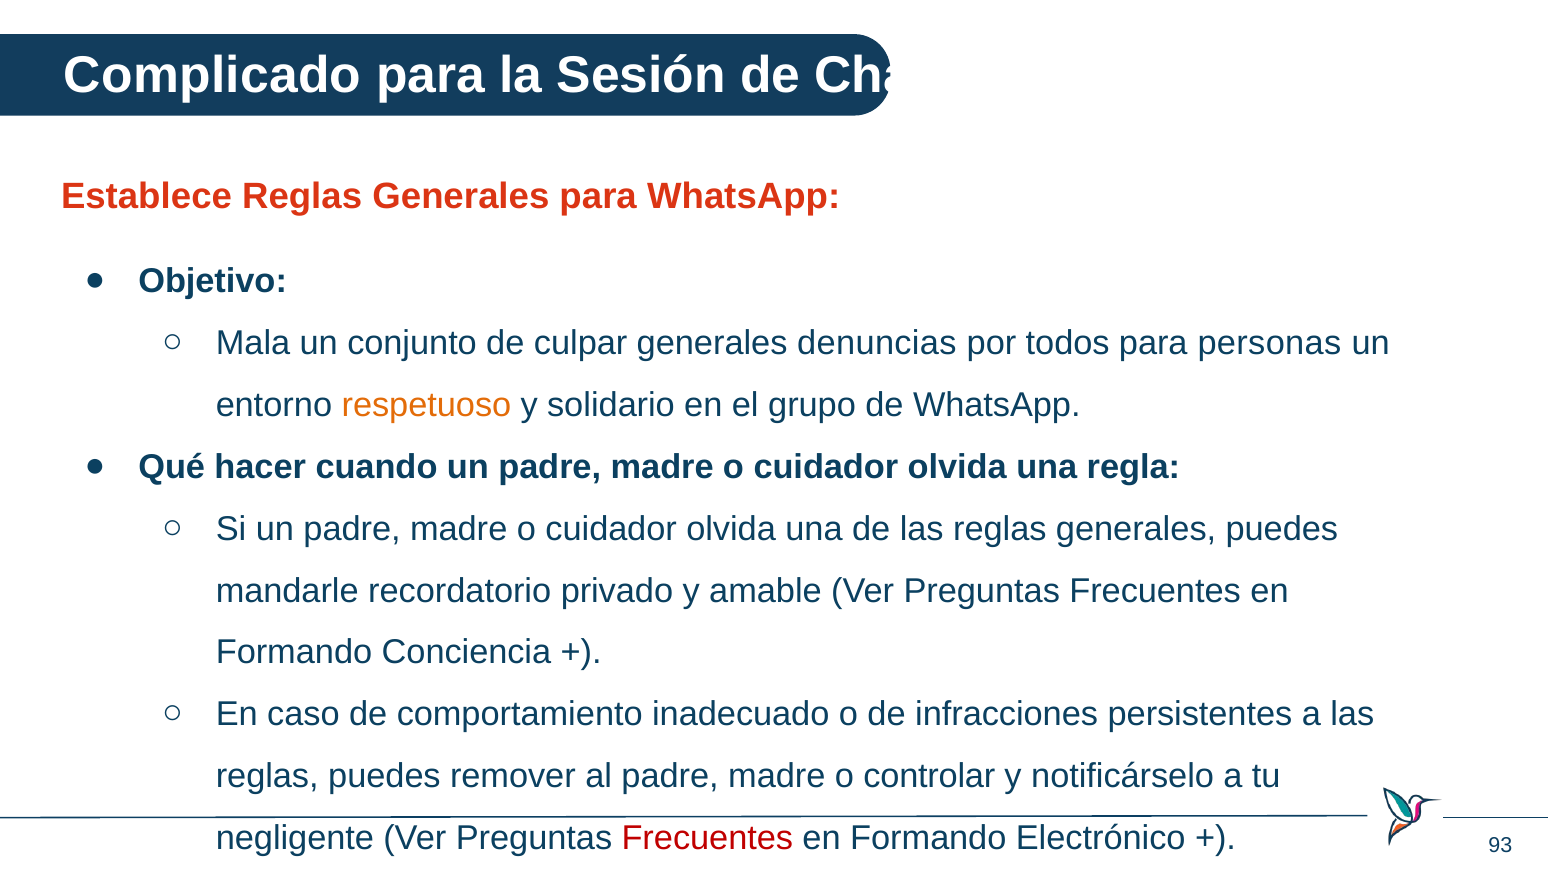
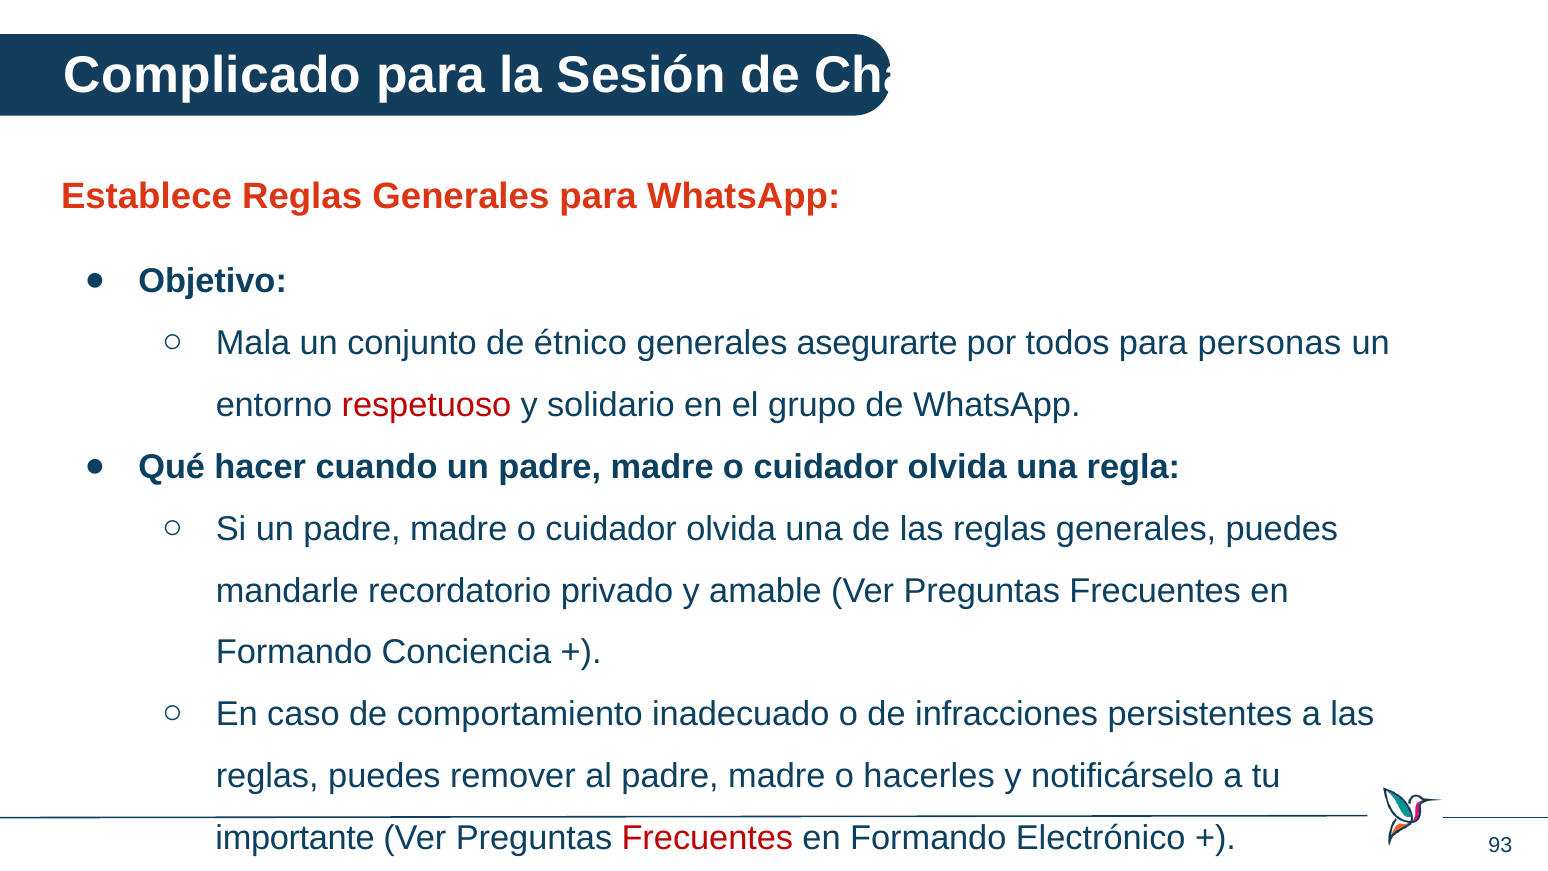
culpar: culpar -> étnico (581, 343)
denuncias: denuncias -> asegurarte (877, 343)
respetuoso colour: orange -> red (426, 405)
controlar: controlar -> hacerles (929, 776)
negligente: negligente -> importante (295, 838)
